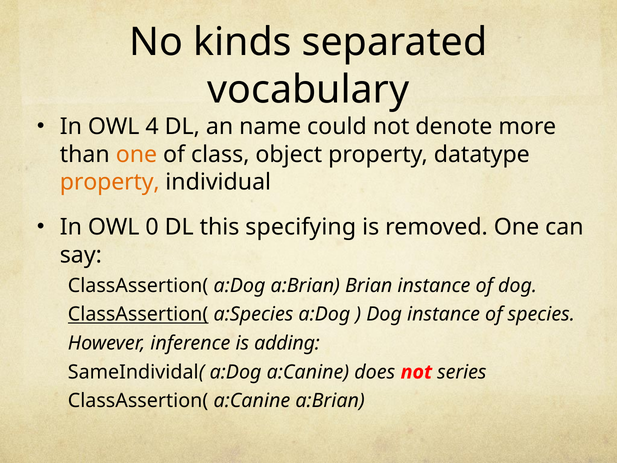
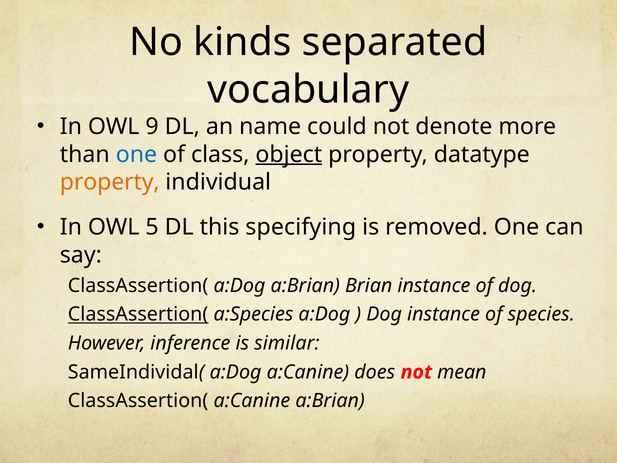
4: 4 -> 9 (152, 127)
one colour: orange -> blue (136, 154)
object underline: none -> present (289, 154)
0: 0 -> 5 (152, 227)
adding: adding -> similar (287, 343)
series: series -> mean (462, 372)
